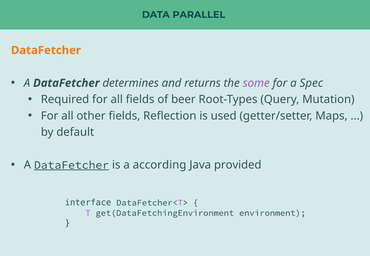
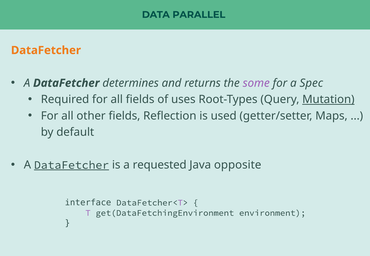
beer: beer -> uses (183, 100)
Mutation underline: none -> present (328, 100)
according: according -> requested (160, 165)
provided: provided -> opposite (238, 165)
